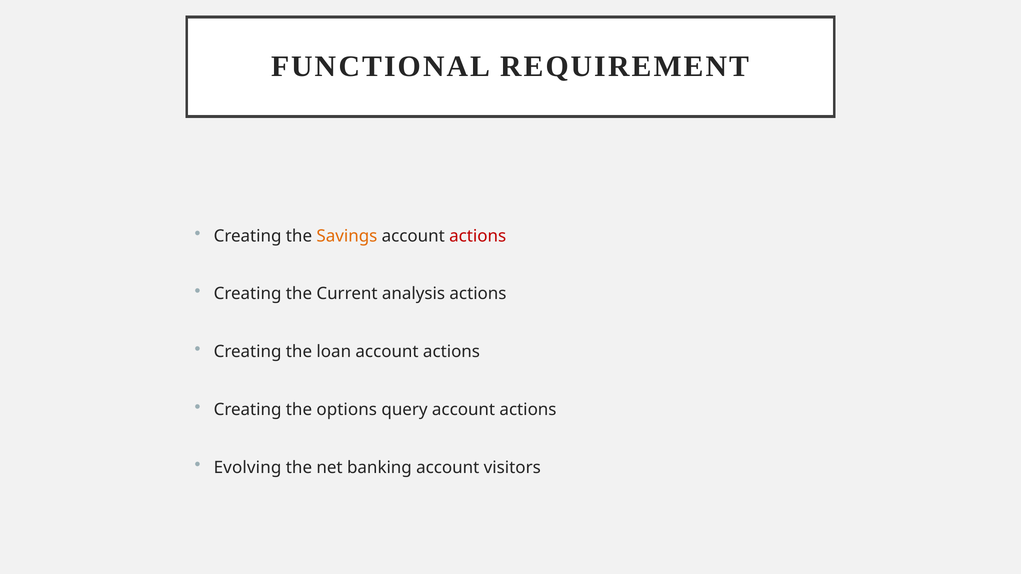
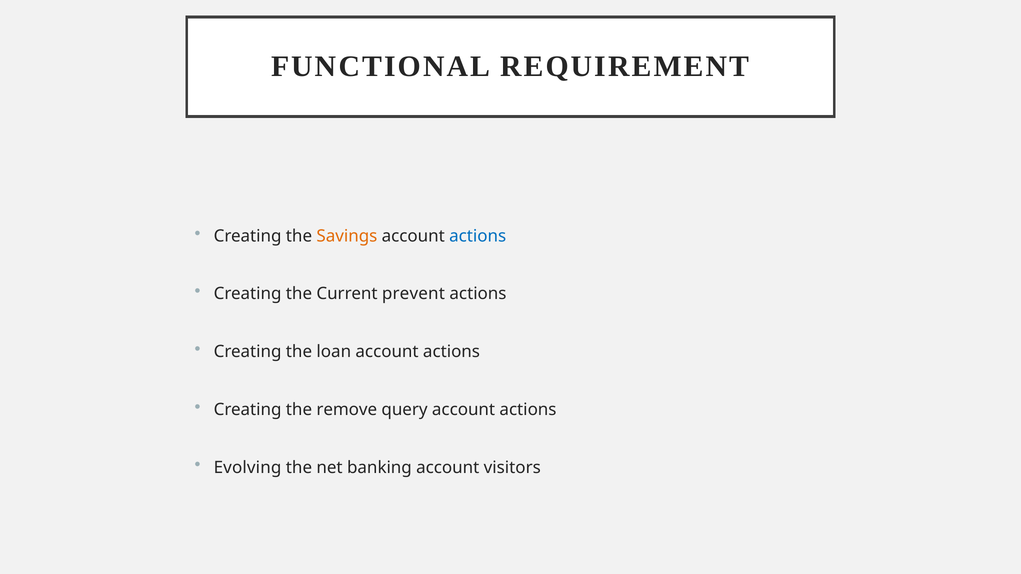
actions colour: red -> blue (478, 236)
analysis: analysis -> prevent (413, 294)
options: options -> remove (347, 410)
